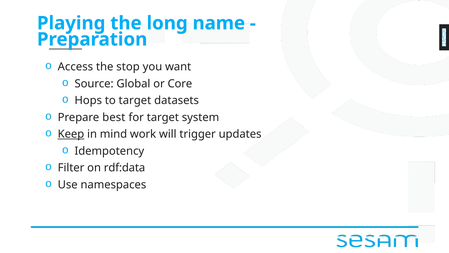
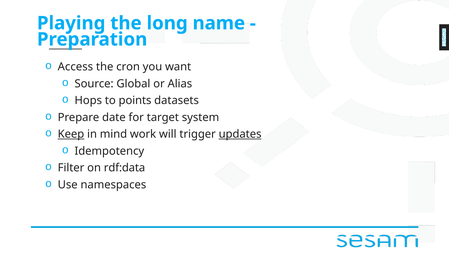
stop: stop -> cron (128, 67)
Core: Core -> Alias (180, 84)
to target: target -> points (135, 100)
best: best -> date (114, 117)
updates underline: none -> present (240, 134)
